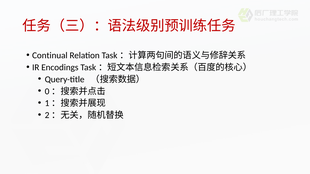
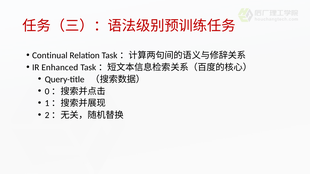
Encodings: Encodings -> Enhanced (60, 67)
